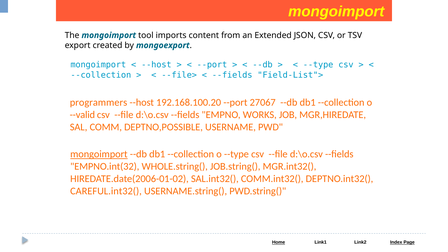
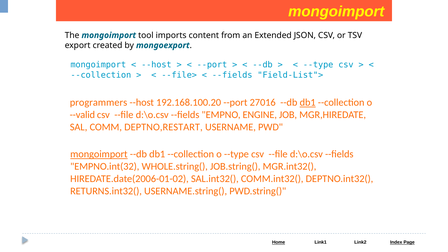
27067: 27067 -> 27016 (263, 103)
db1 underline: none -> present (308, 103)
WORKS: WORKS -> ENGINE (260, 115)
DEPTNO,POSSIBLE: DEPTNO,POSSIBLE -> DEPTNO,RESTART (163, 127)
CAREFUL.int32(: CAREFUL.int32( -> RETURNS.int32( (106, 191)
